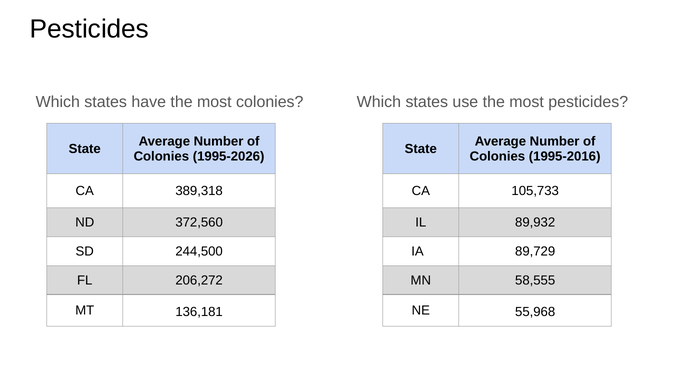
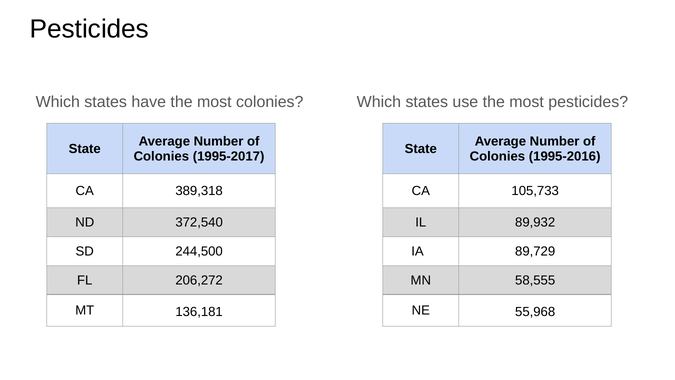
1995-2026: 1995-2026 -> 1995-2017 (229, 156)
372,560: 372,560 -> 372,540 (199, 222)
